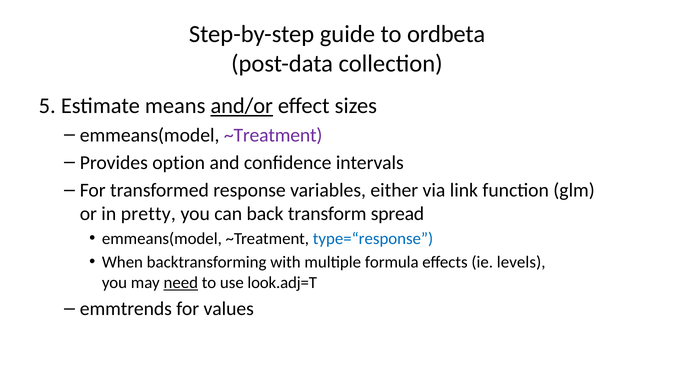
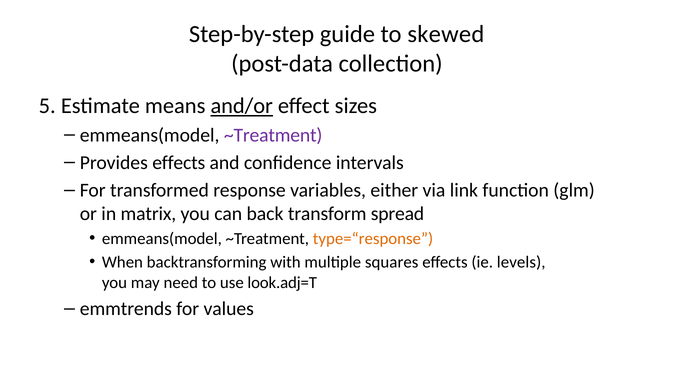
ordbeta: ordbeta -> skewed (446, 34)
Provides option: option -> effects (179, 163)
pretty: pretty -> matrix (148, 214)
type=“response colour: blue -> orange (373, 239)
formula: formula -> squares (392, 262)
need underline: present -> none (181, 283)
